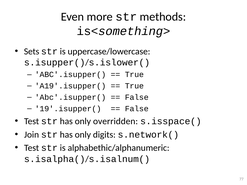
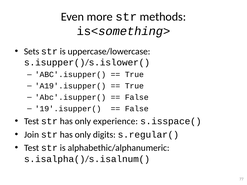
overridden: overridden -> experience (116, 121)
s.network(: s.network( -> s.regular( (148, 135)
